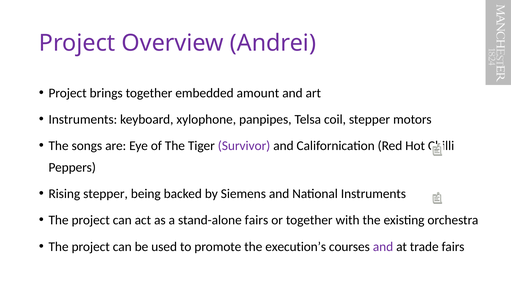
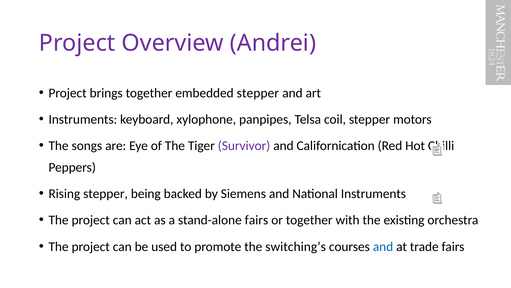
embedded amount: amount -> stepper (258, 93)
execution’s: execution’s -> switching’s (296, 246)
and colour: purple -> blue (383, 246)
